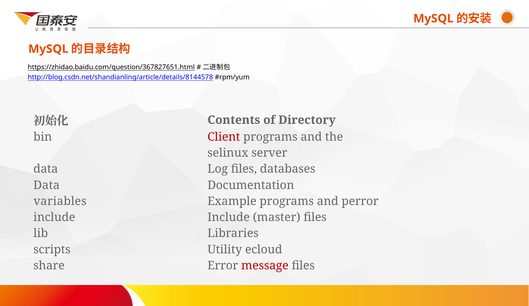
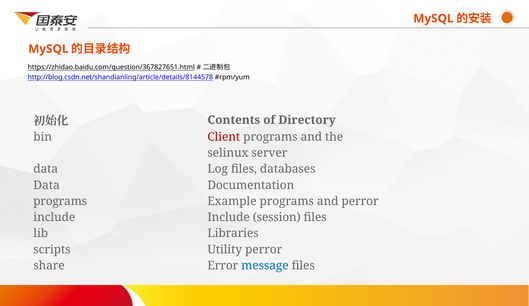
variables: variables -> programs (60, 201)
master: master -> session (277, 218)
Utility ecloud: ecloud -> perror (264, 250)
message colour: red -> blue (265, 266)
